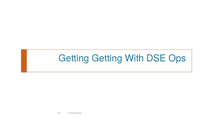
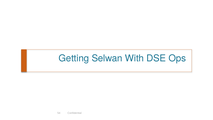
Getting Getting: Getting -> Selwan (107, 58)
